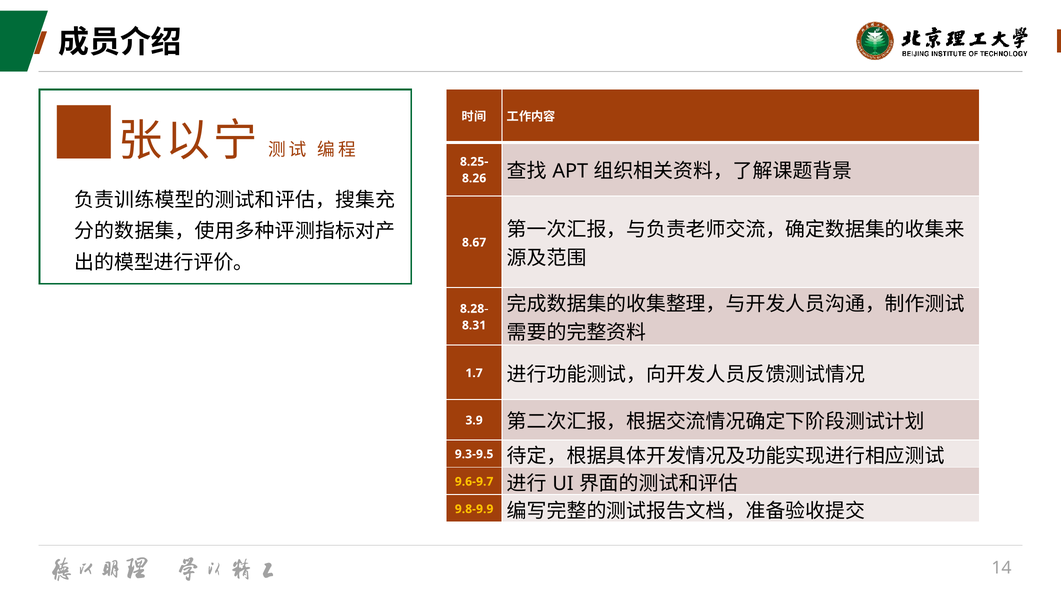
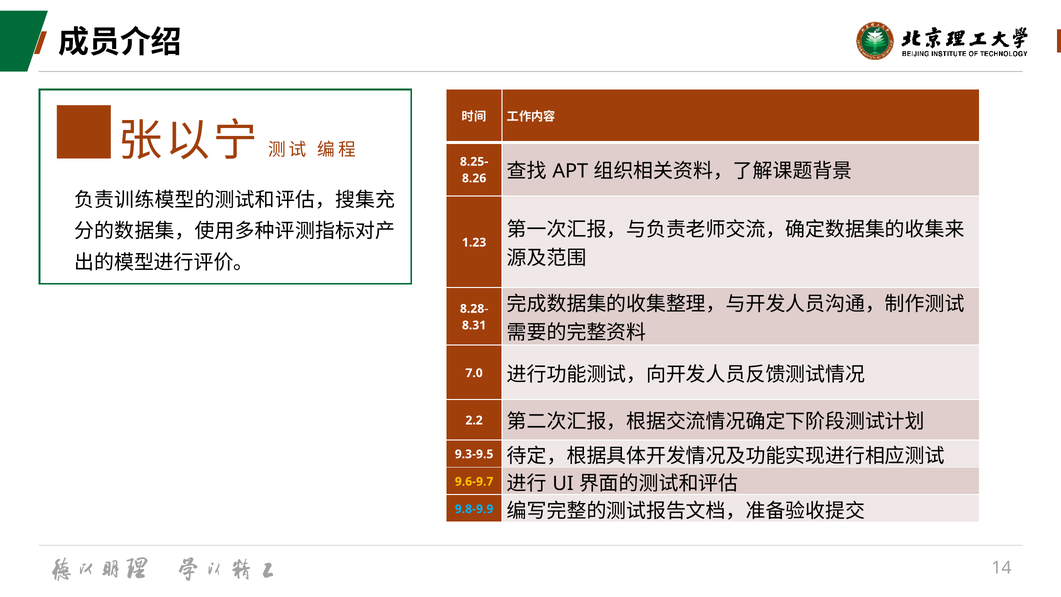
8.67: 8.67 -> 1.23 (474, 242)
1.7: 1.7 -> 7.0 (474, 373)
3.9: 3.9 -> 2.2 (474, 420)
9.8-9.9 colour: yellow -> light blue (474, 509)
